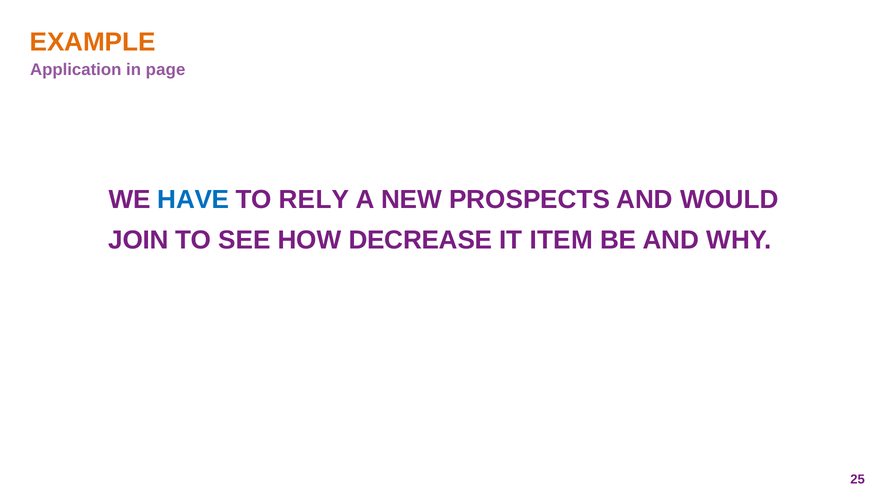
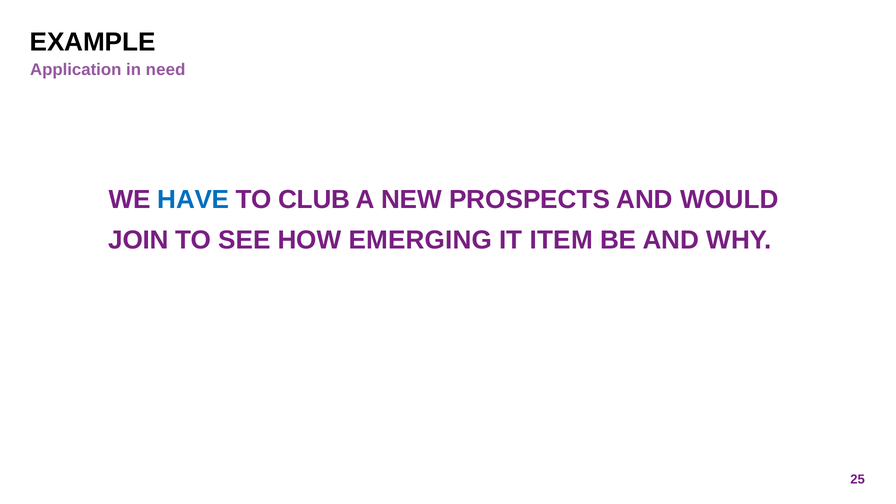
EXAMPLE colour: orange -> black (93, 42)
page: page -> need (166, 70)
RELY: RELY -> CLUB (314, 199)
DECREASE: DECREASE -> EMERGING (420, 240)
